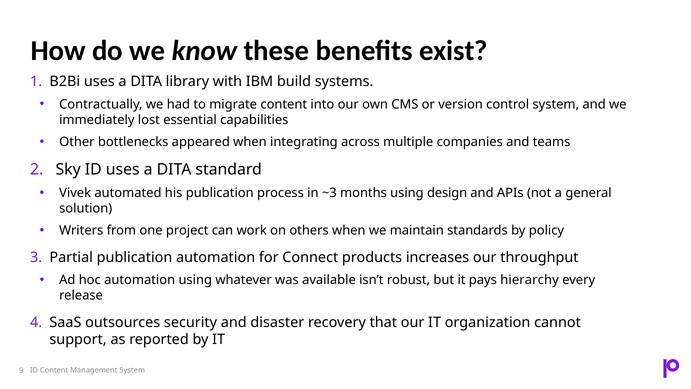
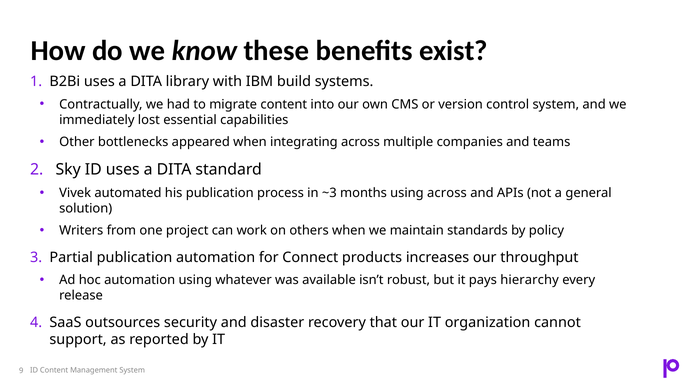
using design: design -> across (447, 193)
